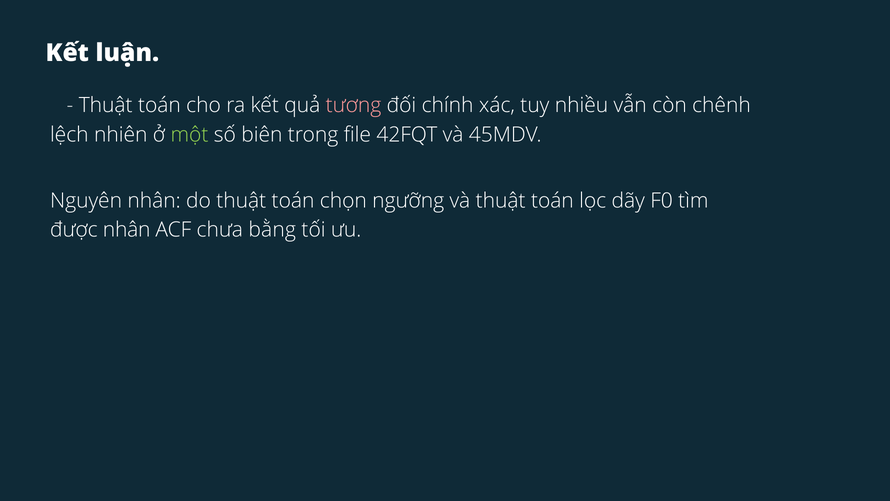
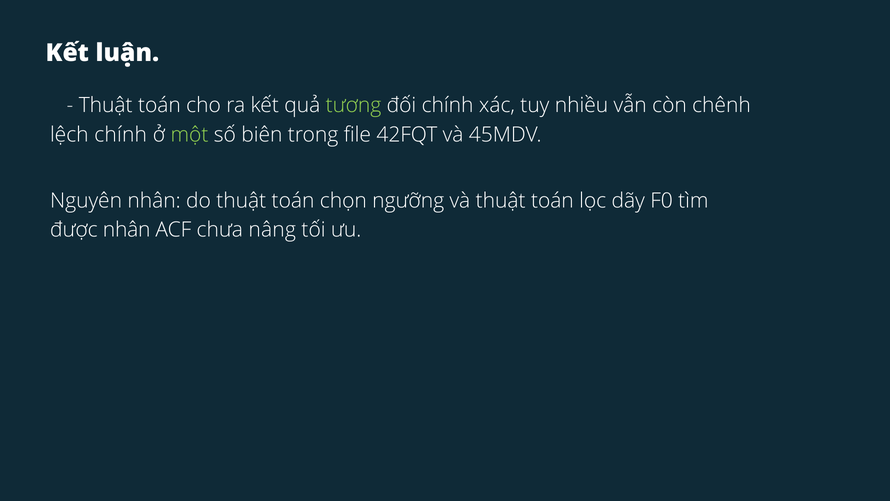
tương colour: pink -> light green (353, 105)
lệch nhiên: nhiên -> chính (121, 135)
bằng: bằng -> nâng (272, 230)
